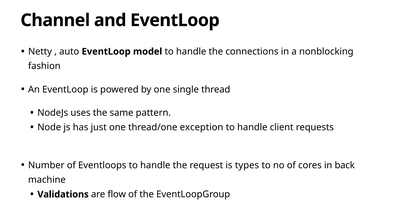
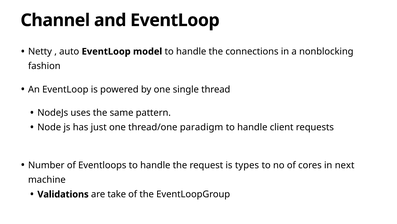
exception: exception -> paradigm (202, 127)
back: back -> next (345, 165)
flow: flow -> take (117, 194)
